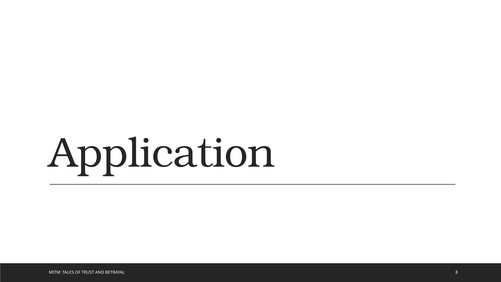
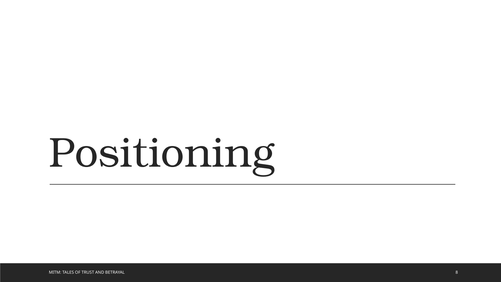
Application: Application -> Positioning (162, 153)
